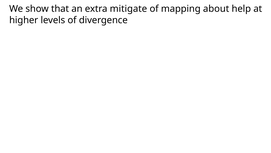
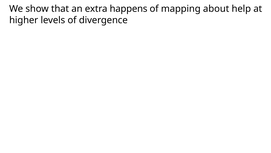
mitigate: mitigate -> happens (129, 9)
